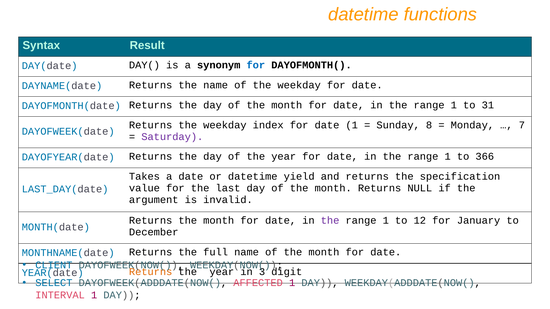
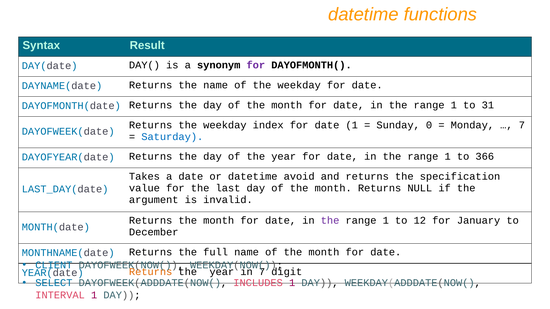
for colour: blue -> purple (256, 65)
8: 8 -> 0 (429, 125)
Saturday colour: purple -> blue (172, 137)
yield: yield -> avoid (299, 177)
in 3: 3 -> 7 (262, 272)
AFFECTED: AFFECTED -> INCLUDES (258, 283)
